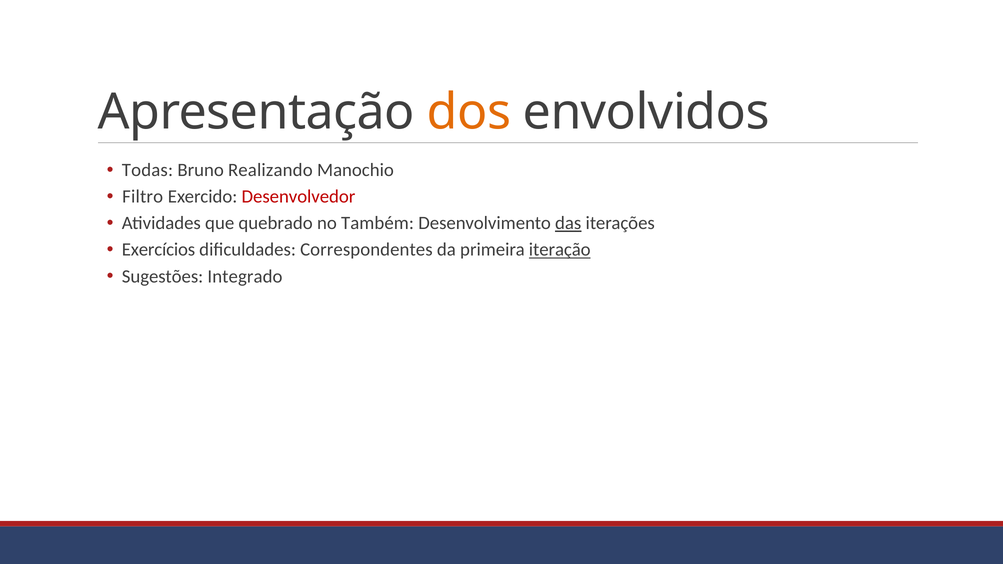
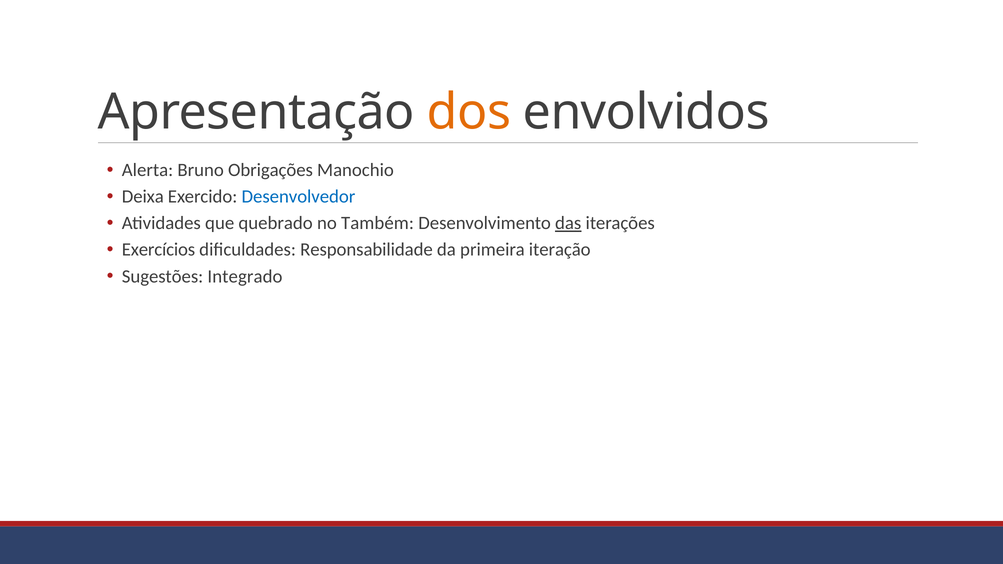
Todas: Todas -> Alerta (148, 170)
Realizando: Realizando -> Obrigações (270, 170)
Filtro: Filtro -> Deixa (143, 197)
Desenvolvedor colour: red -> blue (298, 197)
Correspondentes: Correspondentes -> Responsabilidade (366, 250)
iteração underline: present -> none (560, 250)
